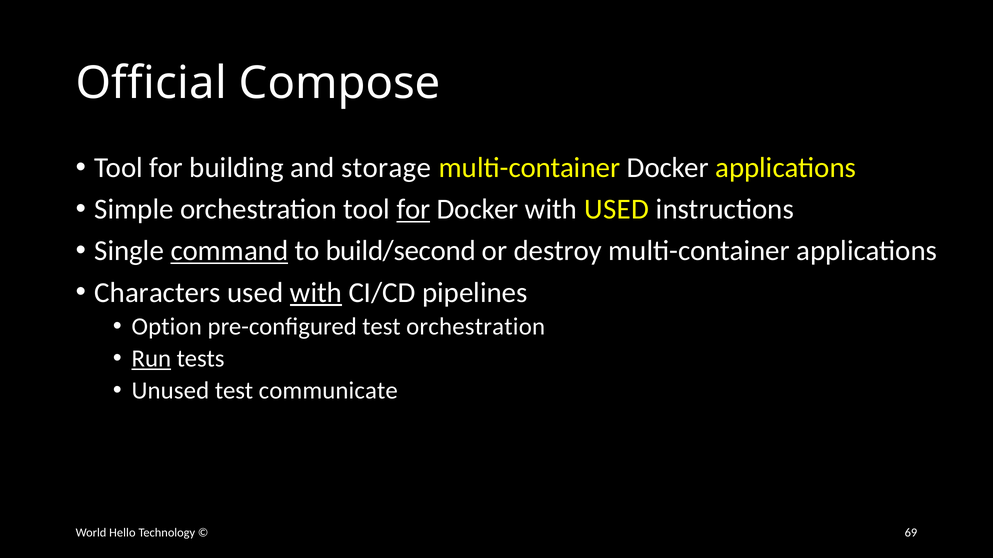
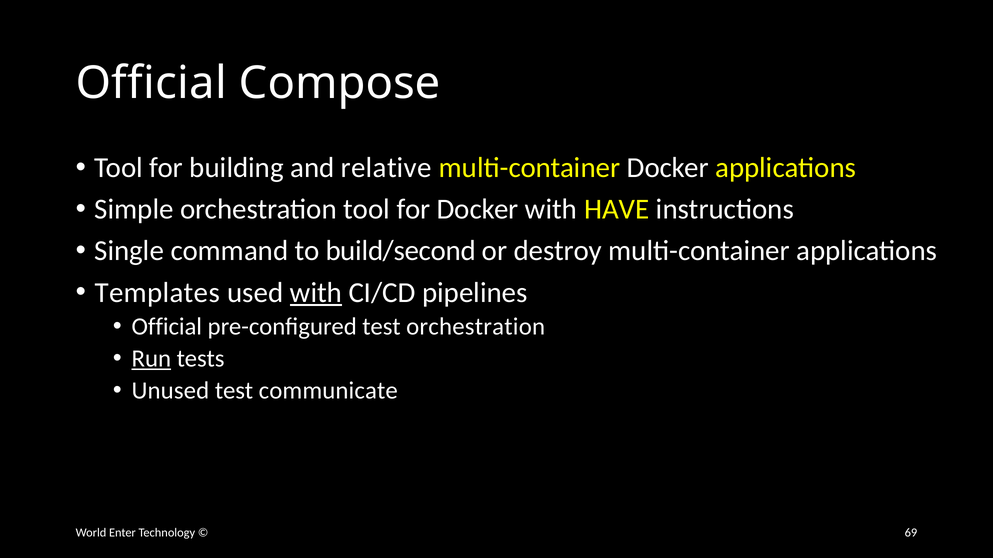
storage: storage -> relative (386, 168)
for underline: present -> none (413, 210)
with USED: USED -> HAVE (617, 210)
command underline: present -> none (229, 251)
Characters: Characters -> Templates (157, 293)
Option: Option -> Official (167, 327)
Hello: Hello -> Enter (122, 533)
